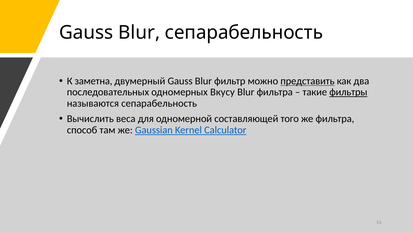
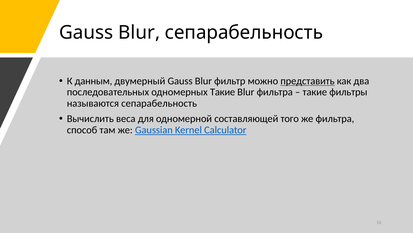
заметна: заметна -> данным (93, 81)
одномерных Вкусу: Вкусу -> Такие (223, 92)
фильтры underline: present -> none (348, 92)
